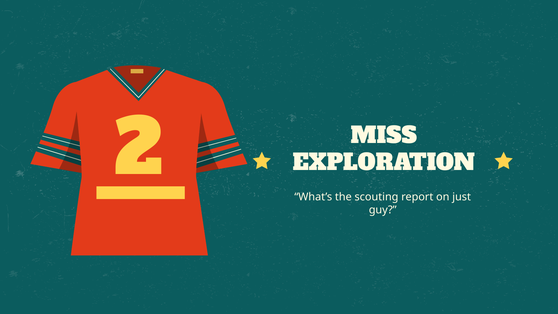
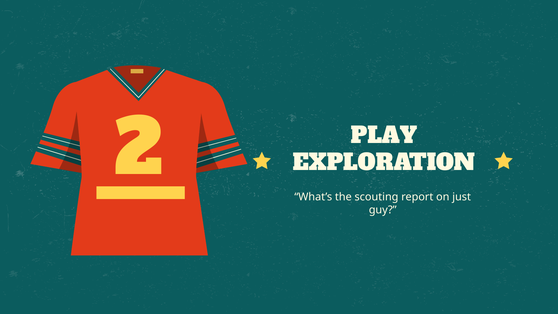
MISS: MISS -> PLAY (384, 136)
